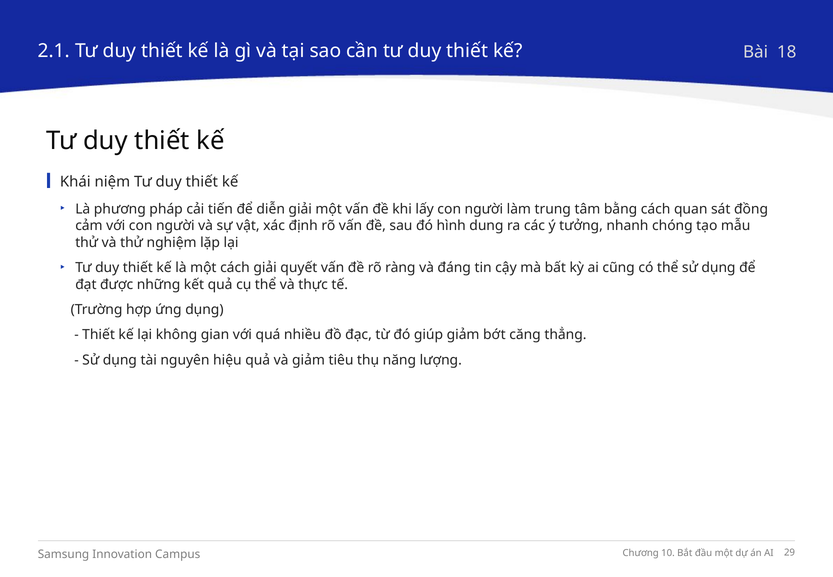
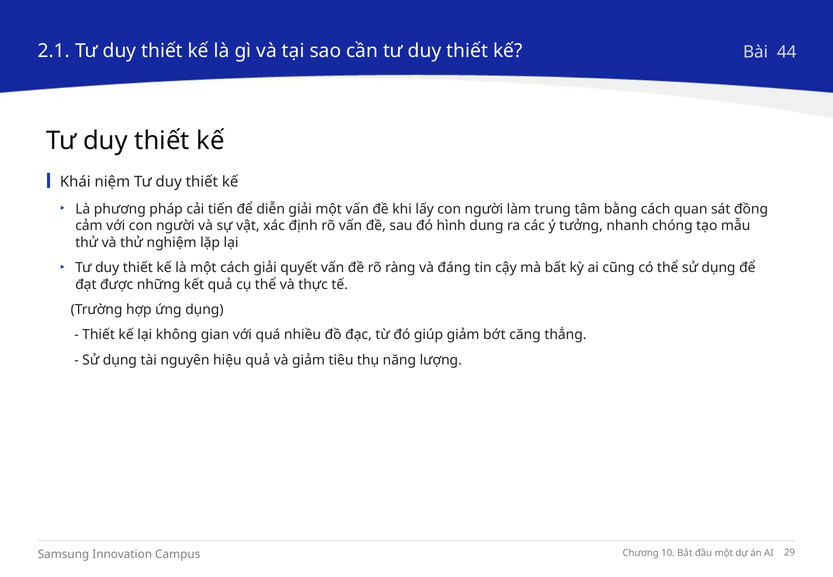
18: 18 -> 44 (787, 52)
